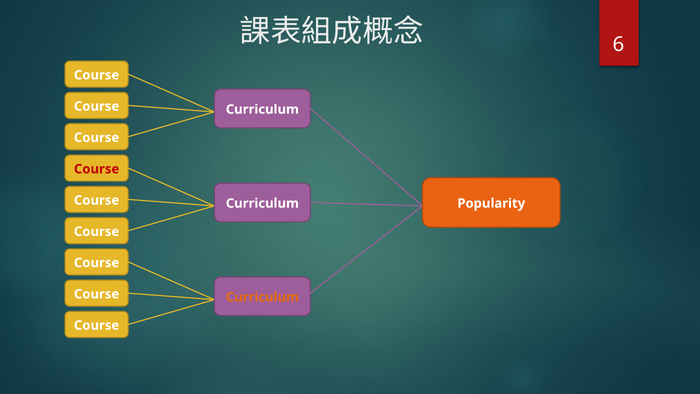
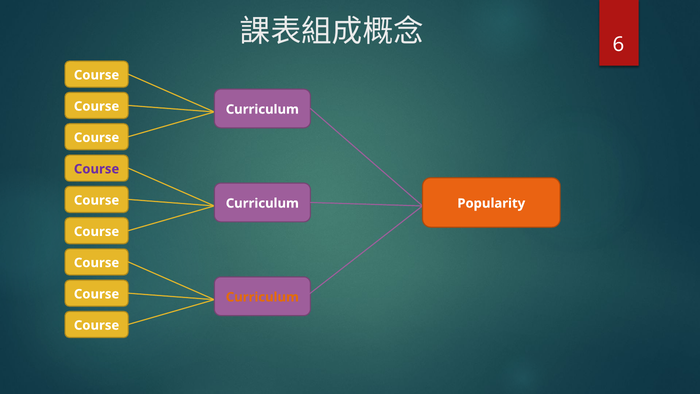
Course colour: red -> purple (97, 169)
